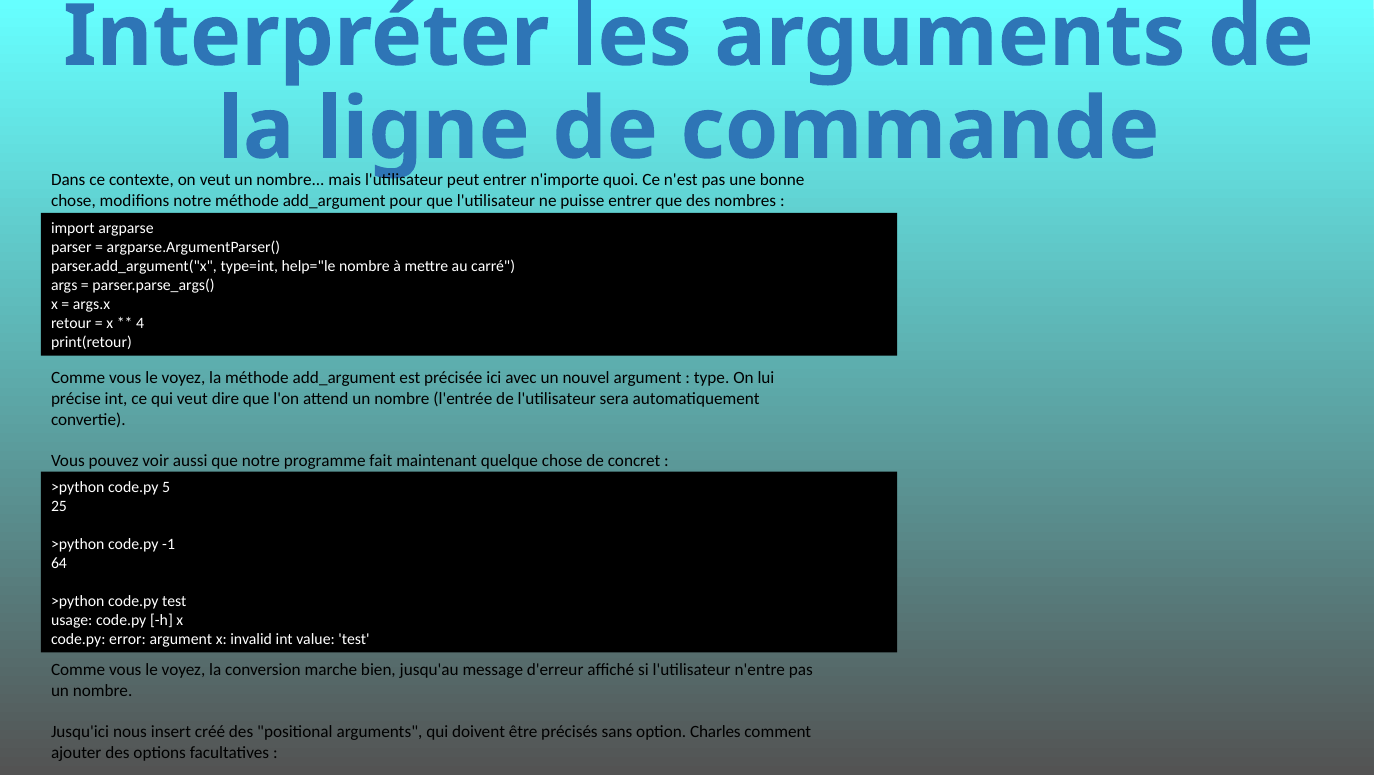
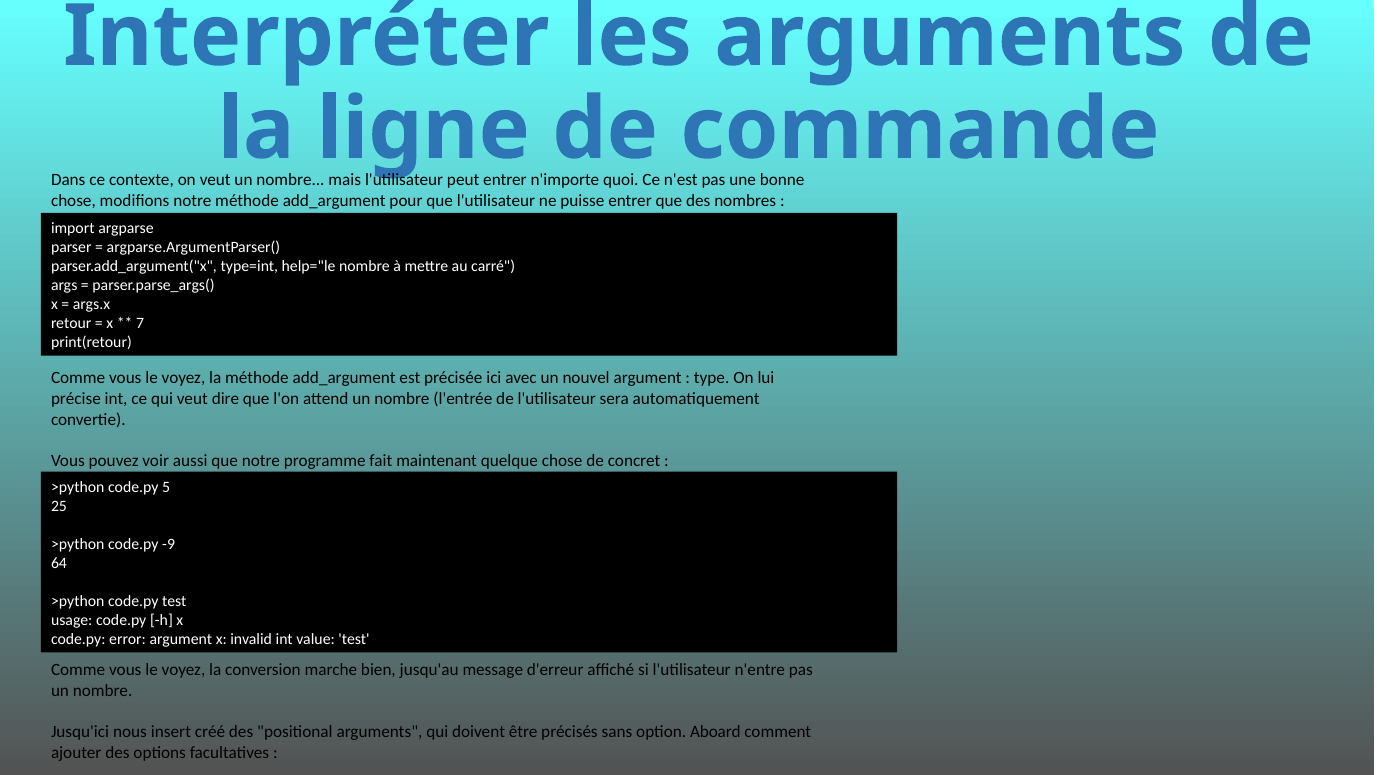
4: 4 -> 7 (140, 323)
-1: -1 -> -9 (169, 544)
Charles: Charles -> Aboard (715, 732)
